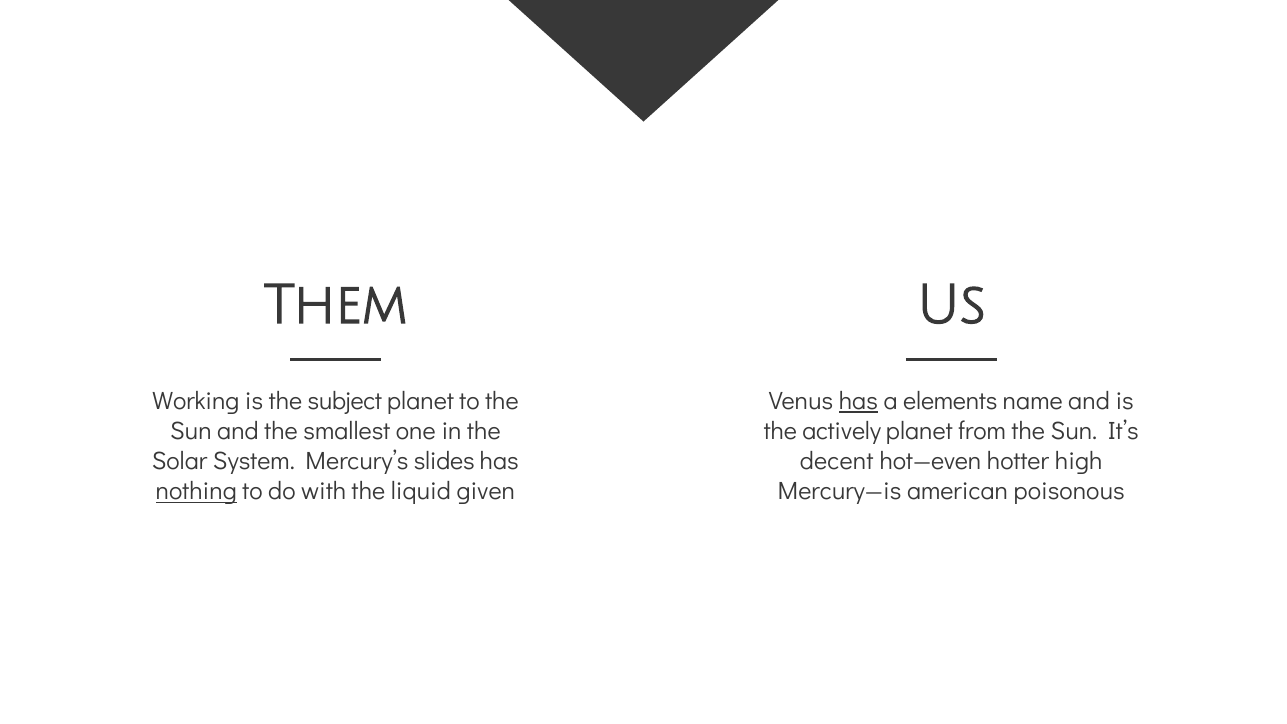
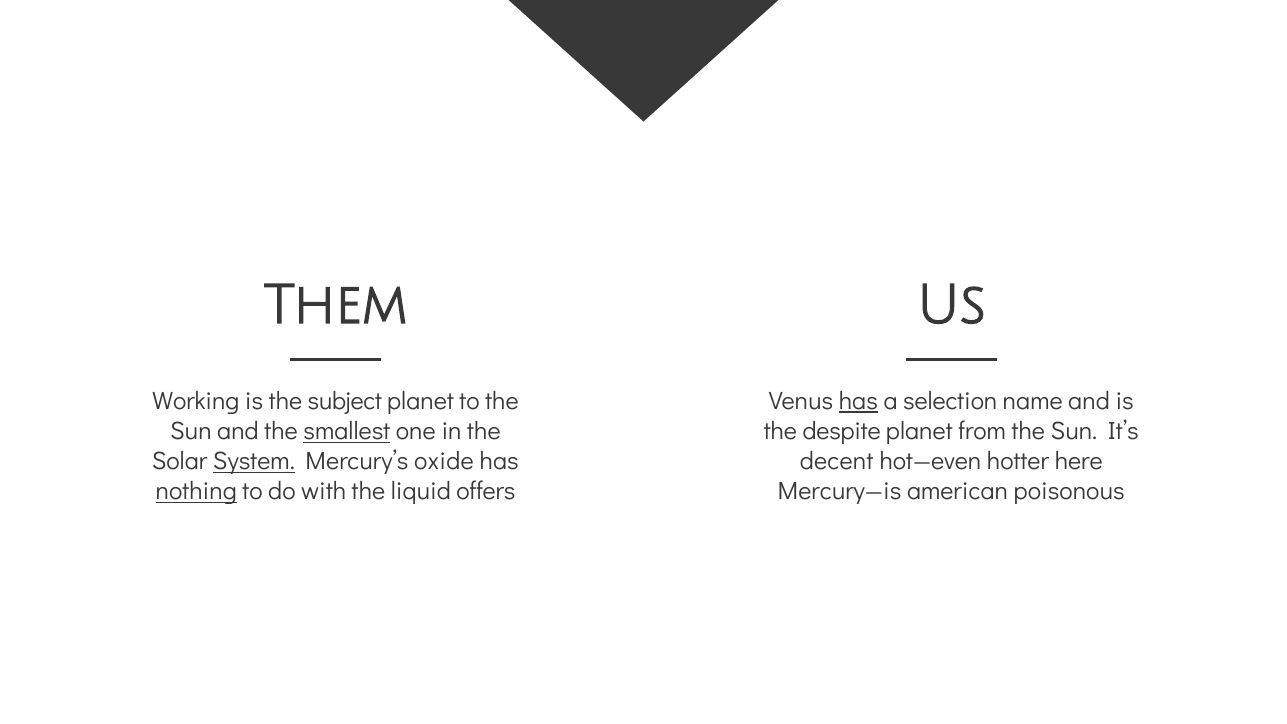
elements: elements -> selection (950, 401)
smallest underline: none -> present (347, 431)
actively: actively -> despite (842, 431)
System underline: none -> present (254, 462)
slides: slides -> oxide (444, 462)
high: high -> here (1079, 462)
given: given -> offers (486, 492)
